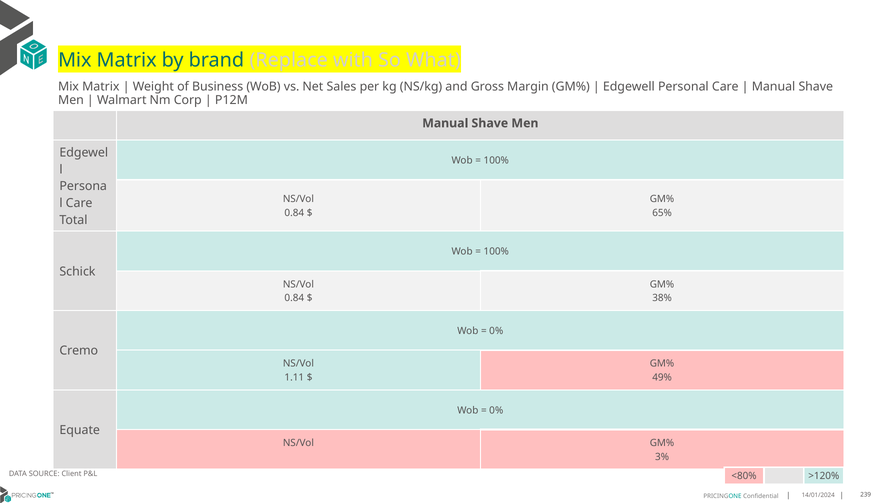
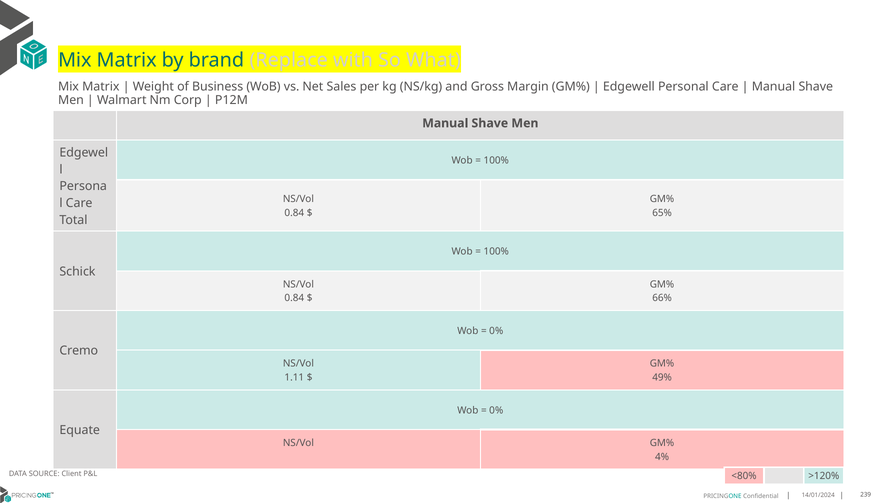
38%: 38% -> 66% (662, 298)
3%: 3% -> 4% (662, 456)
